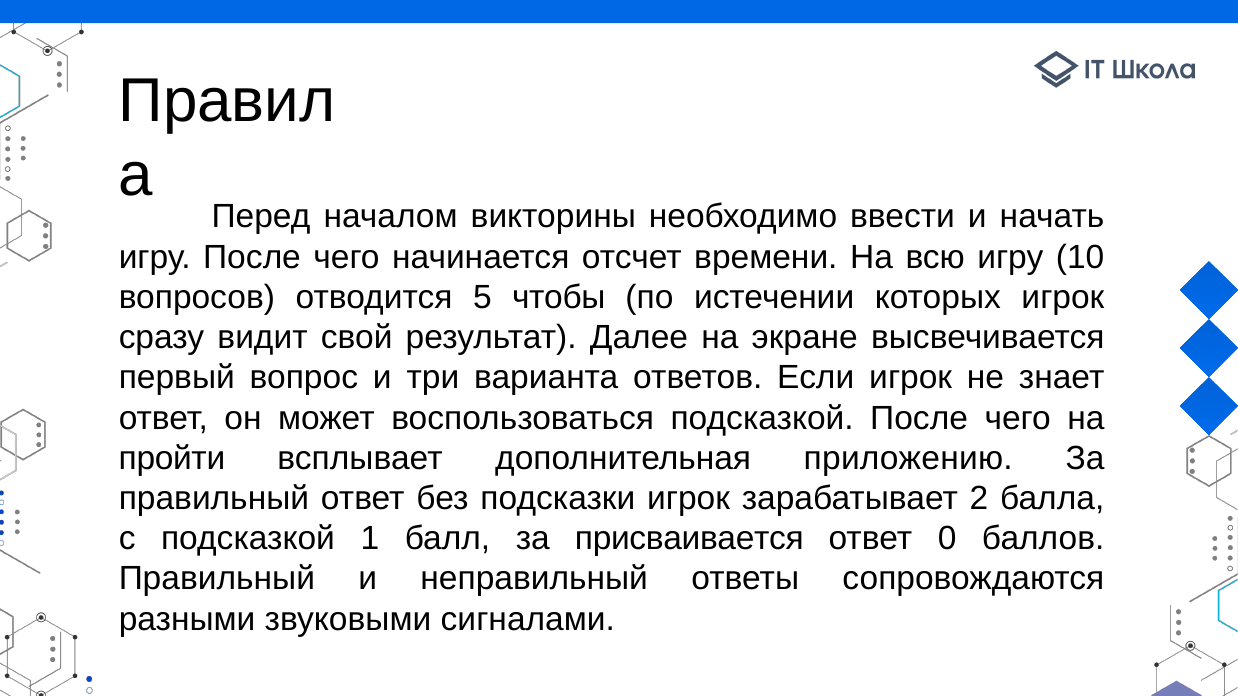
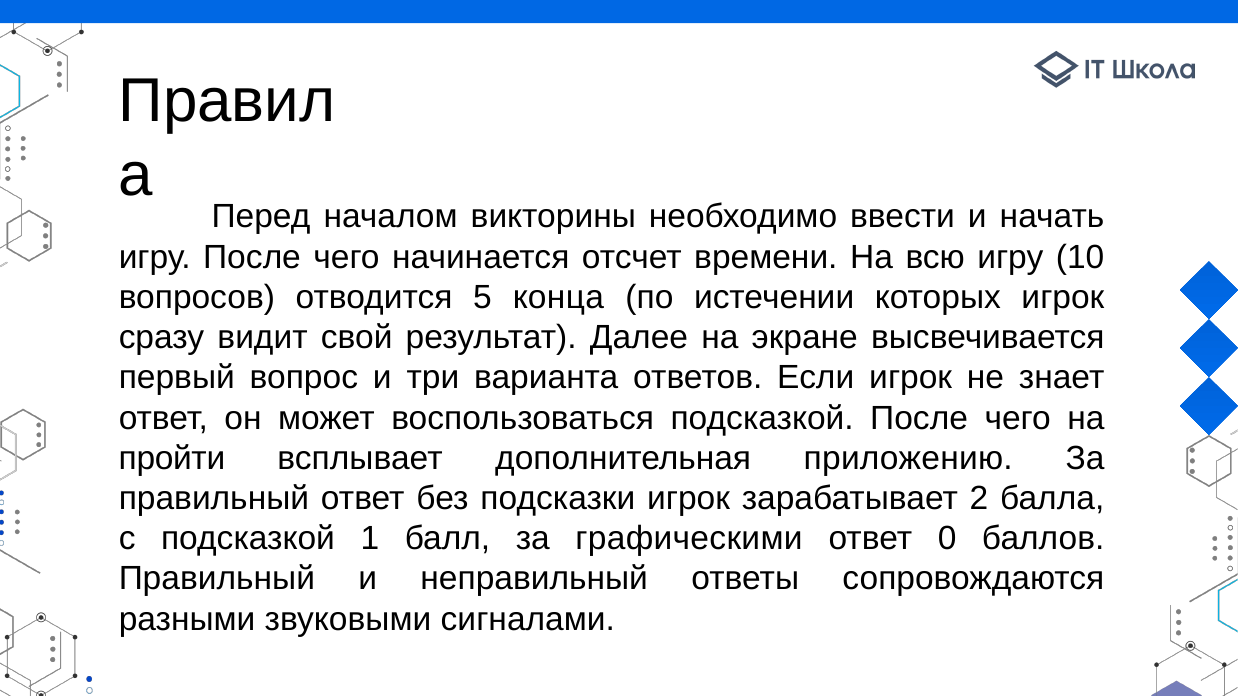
чтобы: чтобы -> конца (558, 298)
присваивается: присваивается -> графическими (689, 539)
